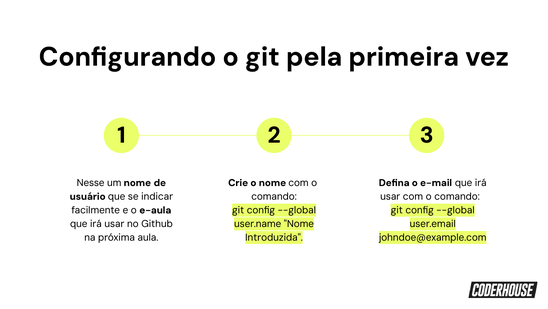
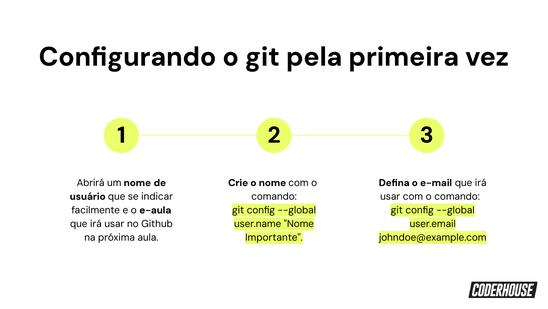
Nesse: Nesse -> Abrirá (91, 182)
Introduzida: Introduzida -> Importante (274, 237)
